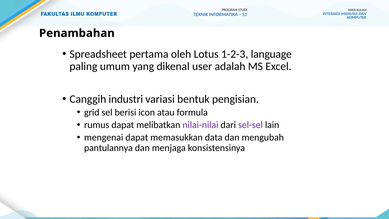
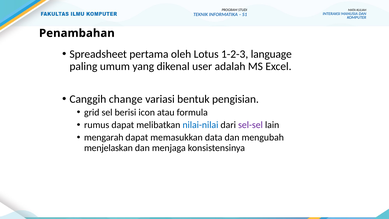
industri: industri -> change (126, 99)
nilai-nilai colour: purple -> blue (200, 125)
mengenai: mengenai -> mengarah (104, 137)
pantulannya: pantulannya -> menjelaskan (108, 148)
